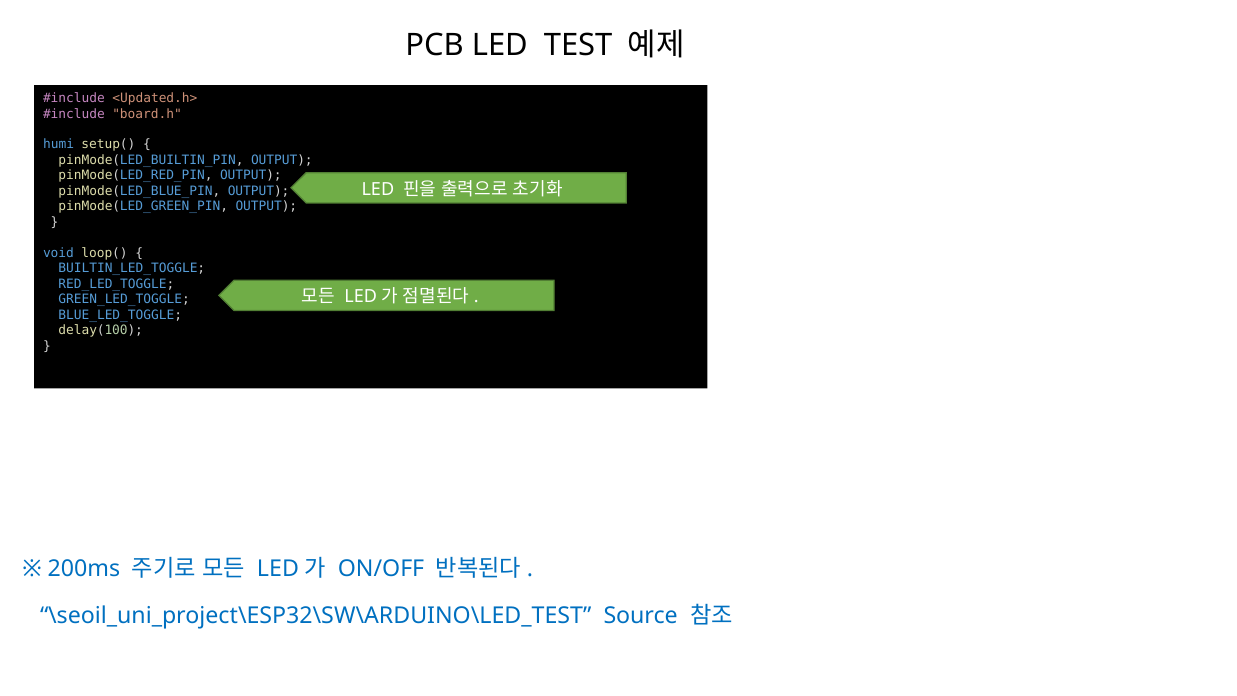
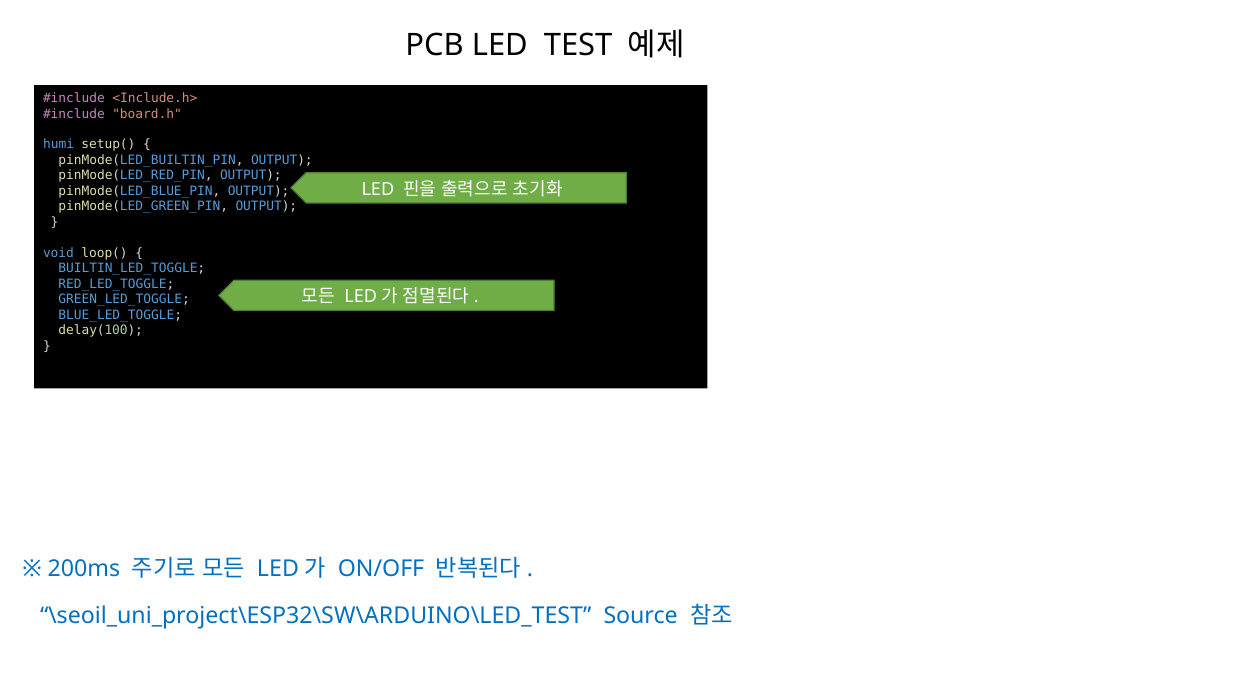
<Updated.h>: <Updated.h> -> <Include.h> (155, 98)
